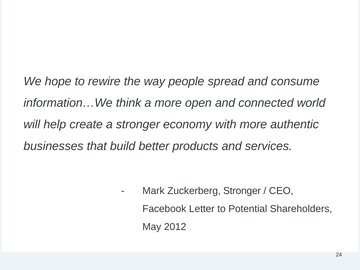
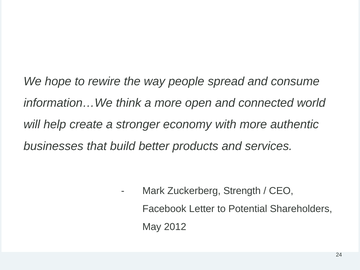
Zuckerberg Stronger: Stronger -> Strength (242, 191)
